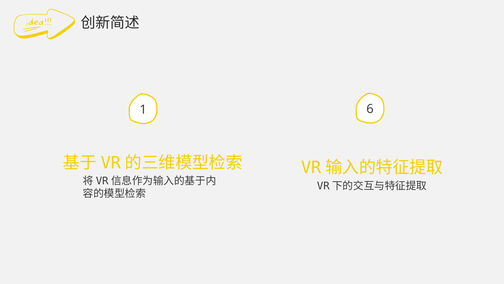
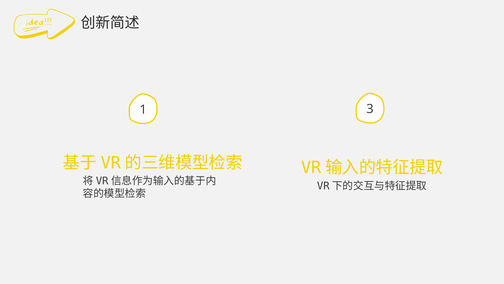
6: 6 -> 3 (370, 109)
